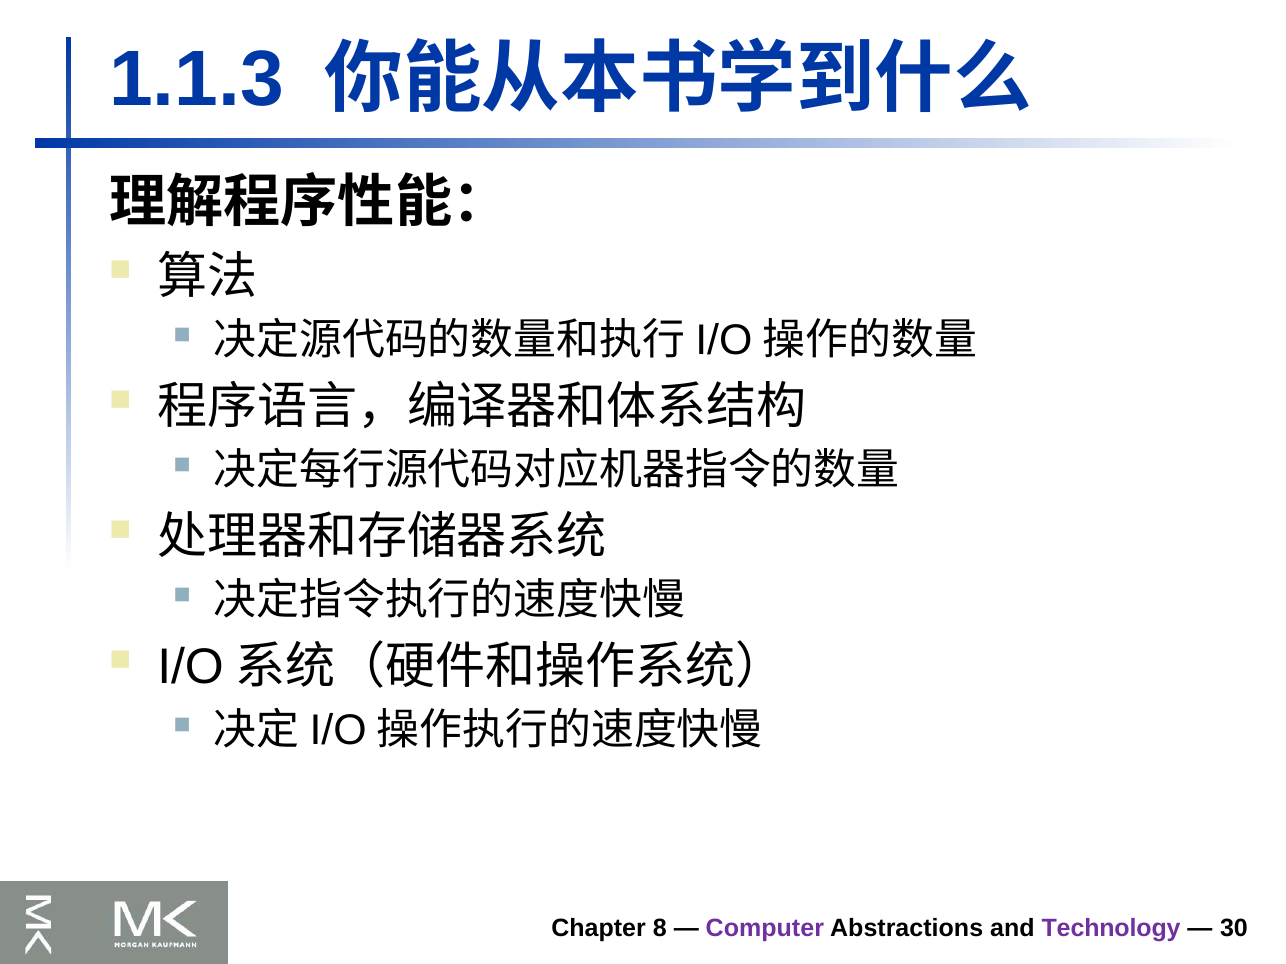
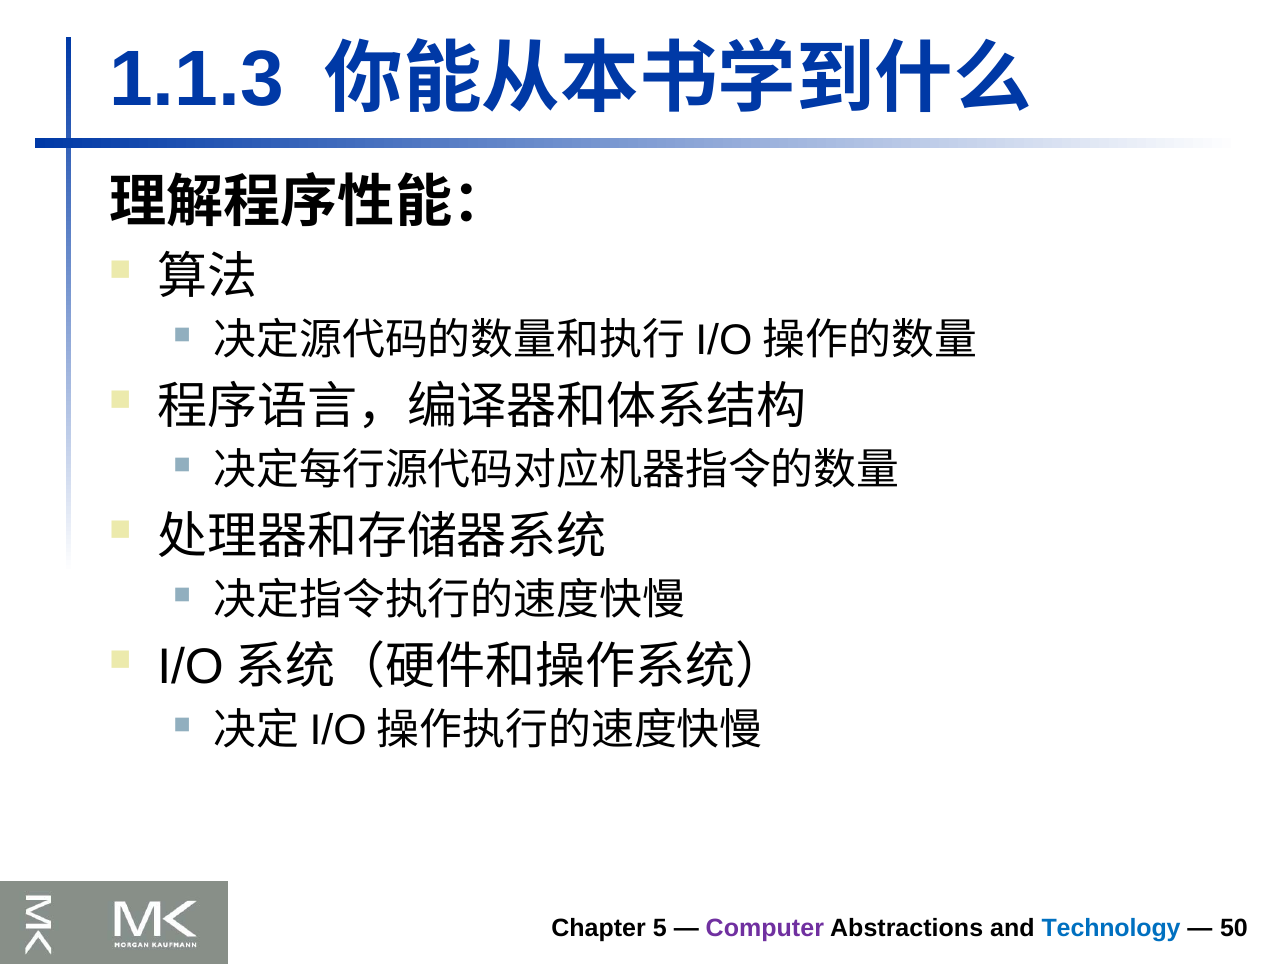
8: 8 -> 5 (660, 928)
Technology colour: purple -> blue (1111, 928)
30: 30 -> 50 (1234, 928)
